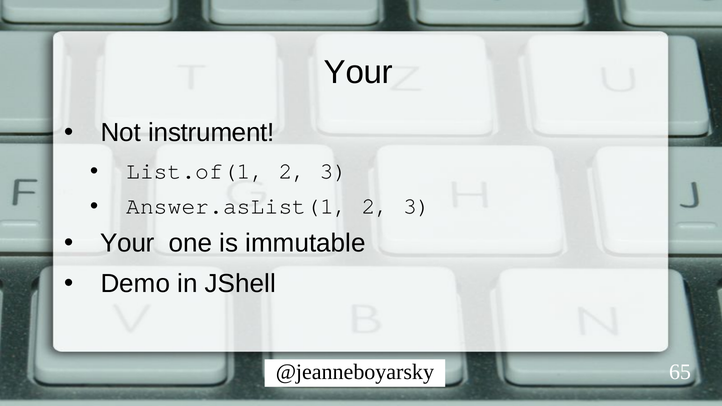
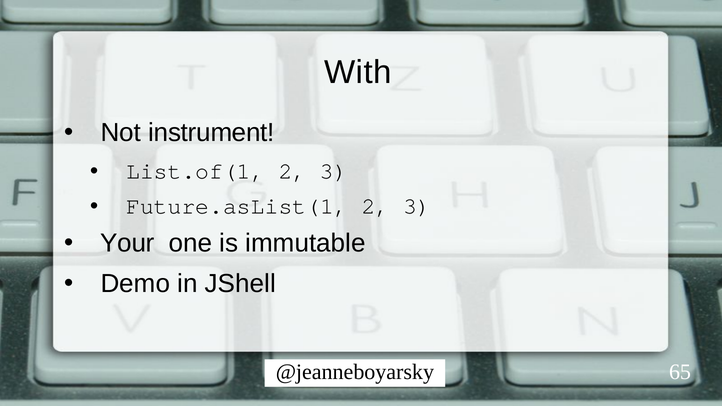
Your: Your -> With (358, 72)
Answer.asList(1: Answer.asList(1 -> Future.asList(1 (237, 206)
